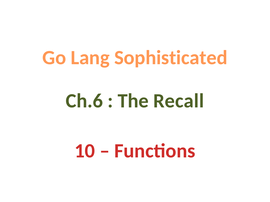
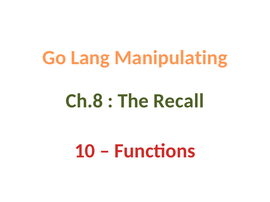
Sophisticated: Sophisticated -> Manipulating (171, 58)
Ch.6: Ch.6 -> Ch.8 (84, 101)
